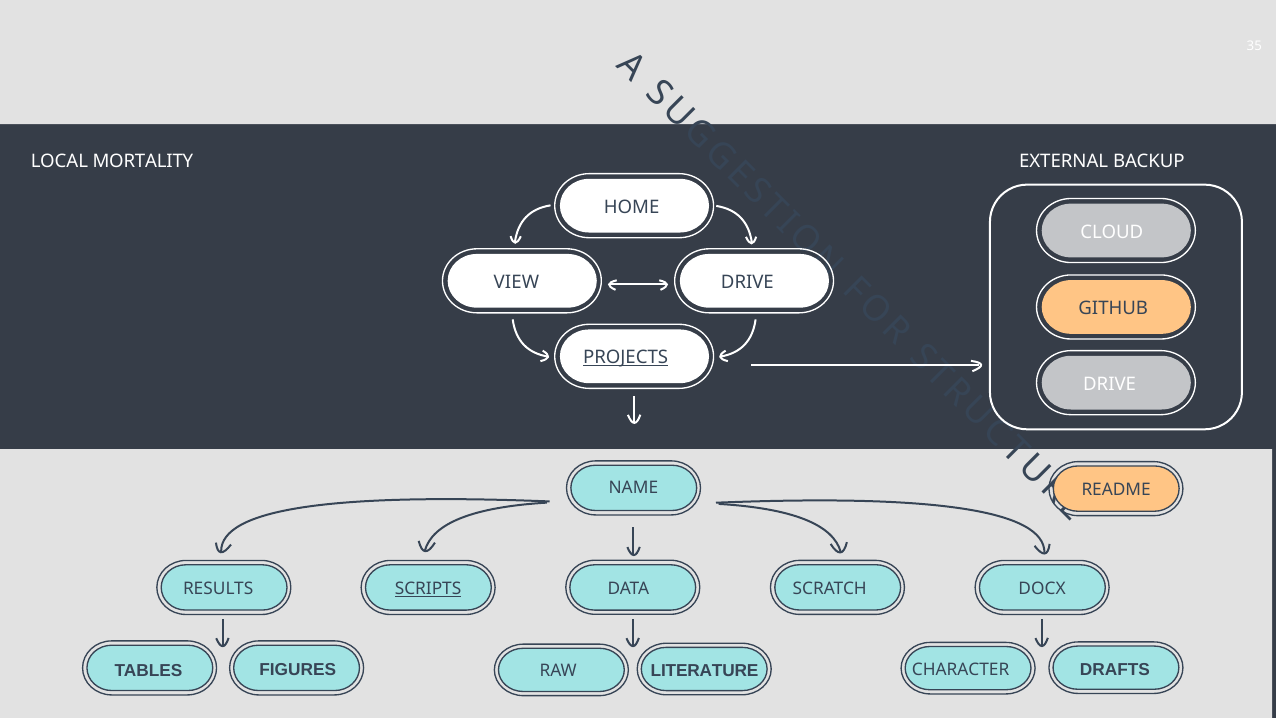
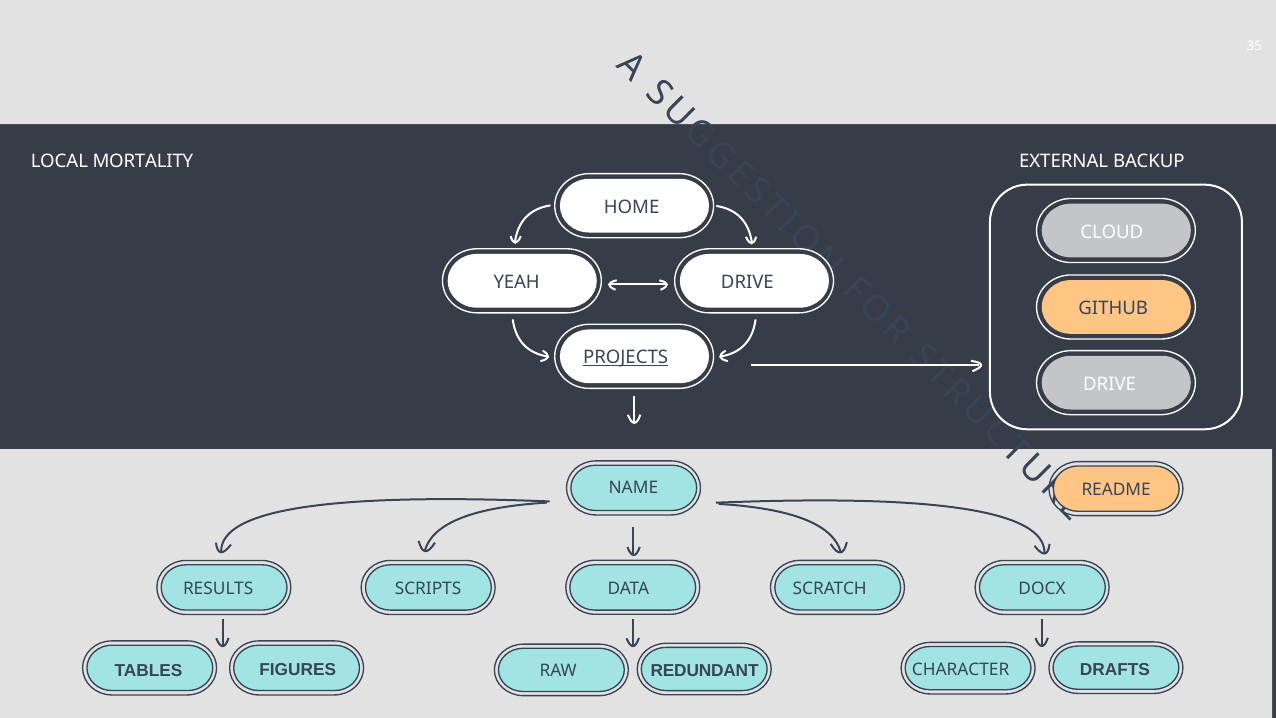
VIEW: VIEW -> YEAH (517, 282)
SCRIPTS underline: present -> none (428, 589)
LITERATURE: LITERATURE -> REDUNDANT (705, 671)
